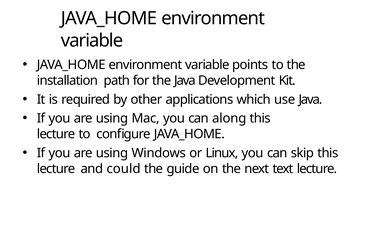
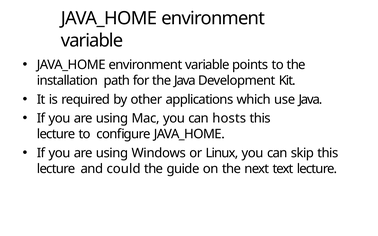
along: along -> hosts (229, 118)
